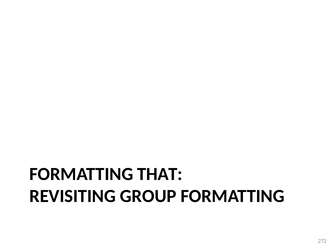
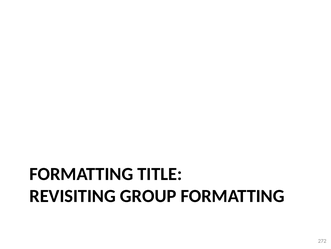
THAT: THAT -> TITLE (160, 173)
